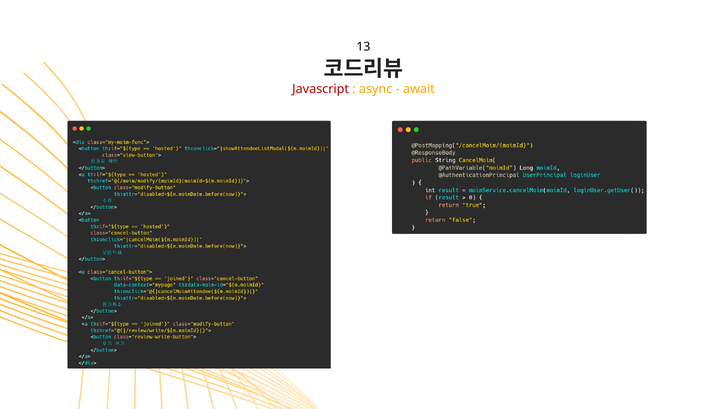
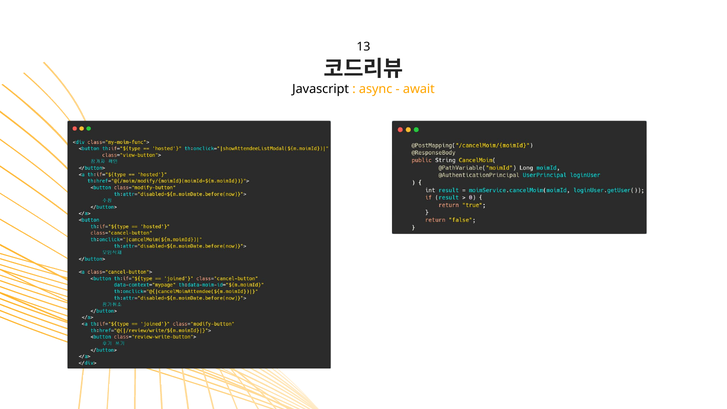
Javascript colour: red -> black (321, 89)
